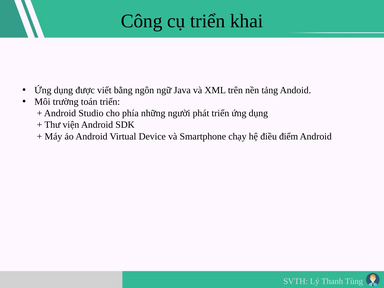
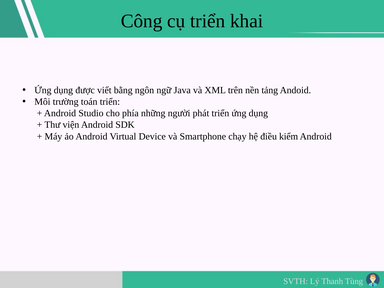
điểm: điểm -> kiểm (289, 136)
